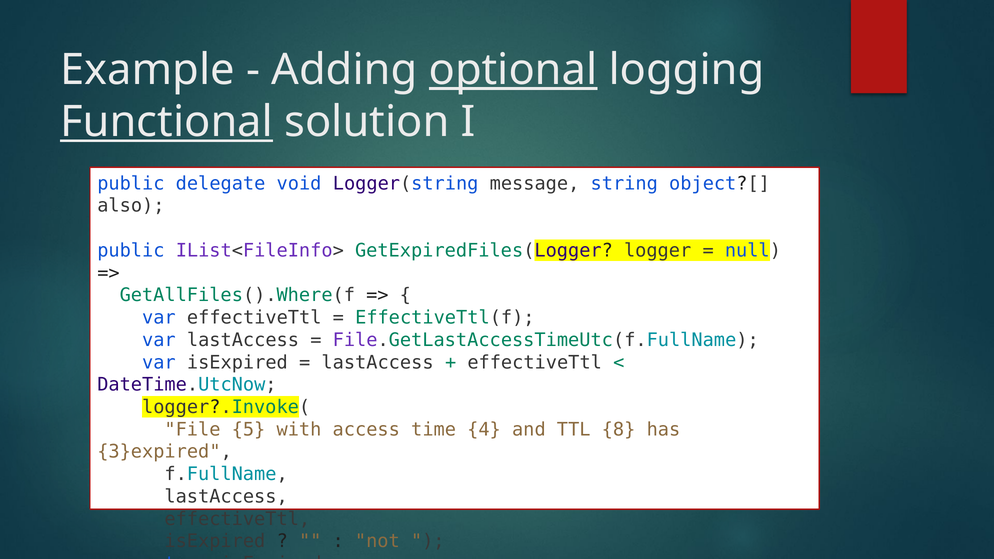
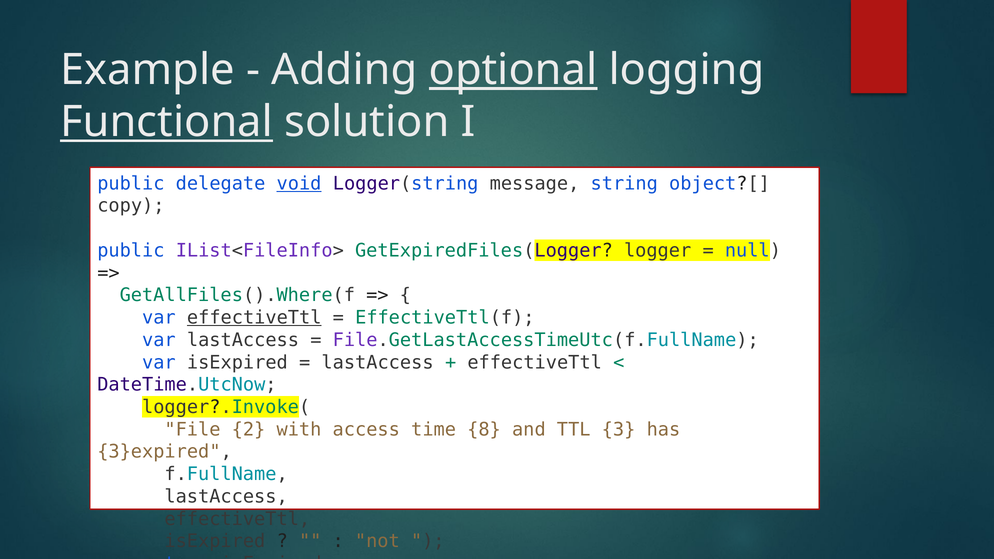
void underline: none -> present (299, 184)
also: also -> copy (131, 206)
effectiveTtl underline: none -> present (254, 318)
5: 5 -> 2 (249, 430)
4: 4 -> 8 (484, 430)
8: 8 -> 3 (619, 430)
